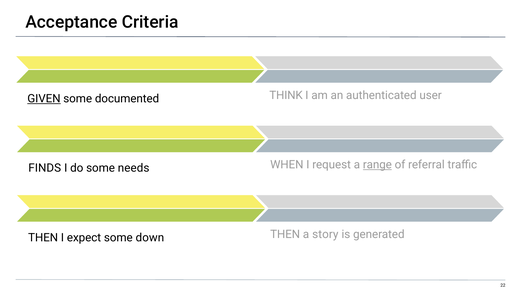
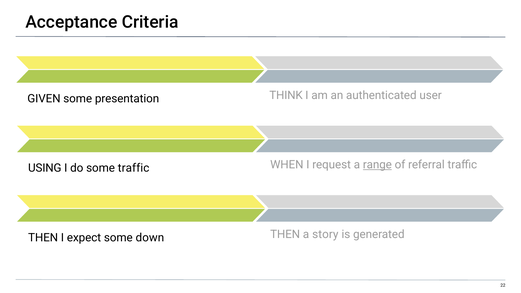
GIVEN underline: present -> none (44, 99)
documented: documented -> presentation (127, 99)
FINDS: FINDS -> USING (45, 168)
some needs: needs -> traffic (134, 168)
